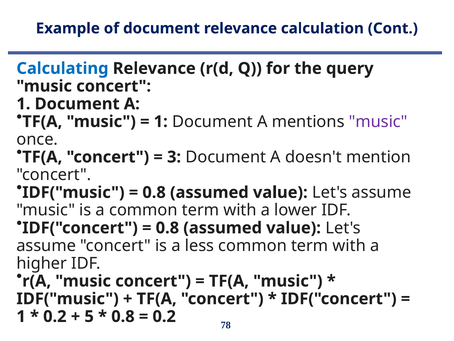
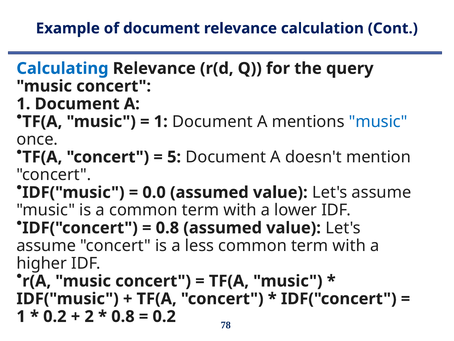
music colour: purple -> blue (378, 121)
3: 3 -> 5 (174, 157)
0.8: 0.8 -> 0.0 (154, 192)
5: 5 -> 2 (89, 316)
